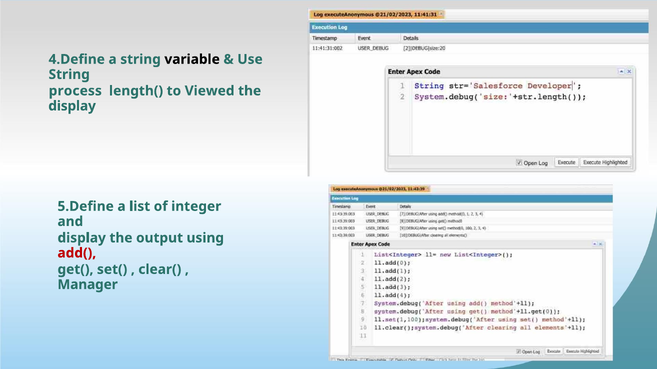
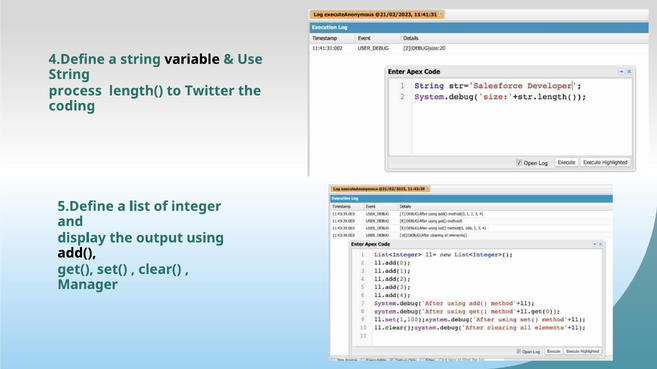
Viewed: Viewed -> Twitter (210, 91)
display: display -> coding (72, 106)
add( colour: red -> black (77, 253)
